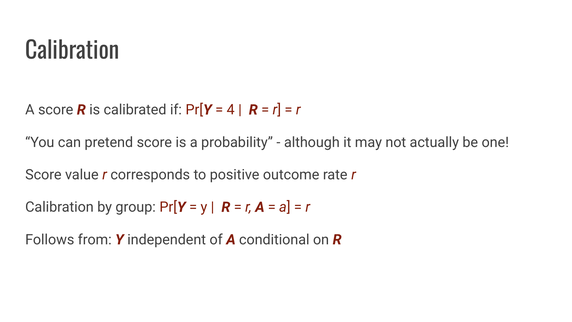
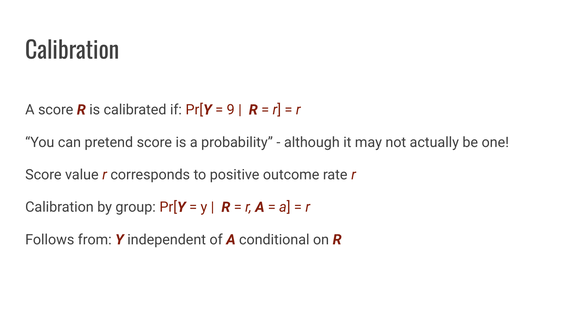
4: 4 -> 9 (231, 110)
